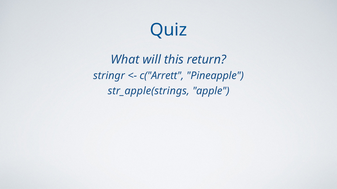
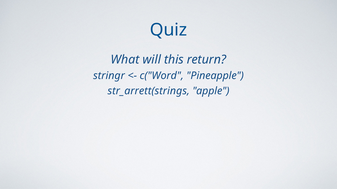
c("Arrett: c("Arrett -> c("Word (162, 76)
str_apple(strings: str_apple(strings -> str_arrett(strings (149, 91)
